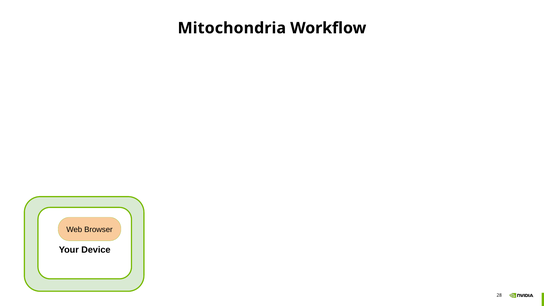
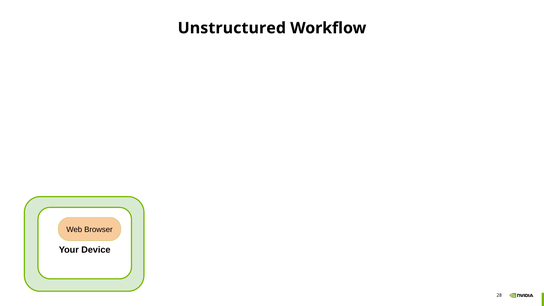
Mitochondria: Mitochondria -> Unstructured (232, 28)
